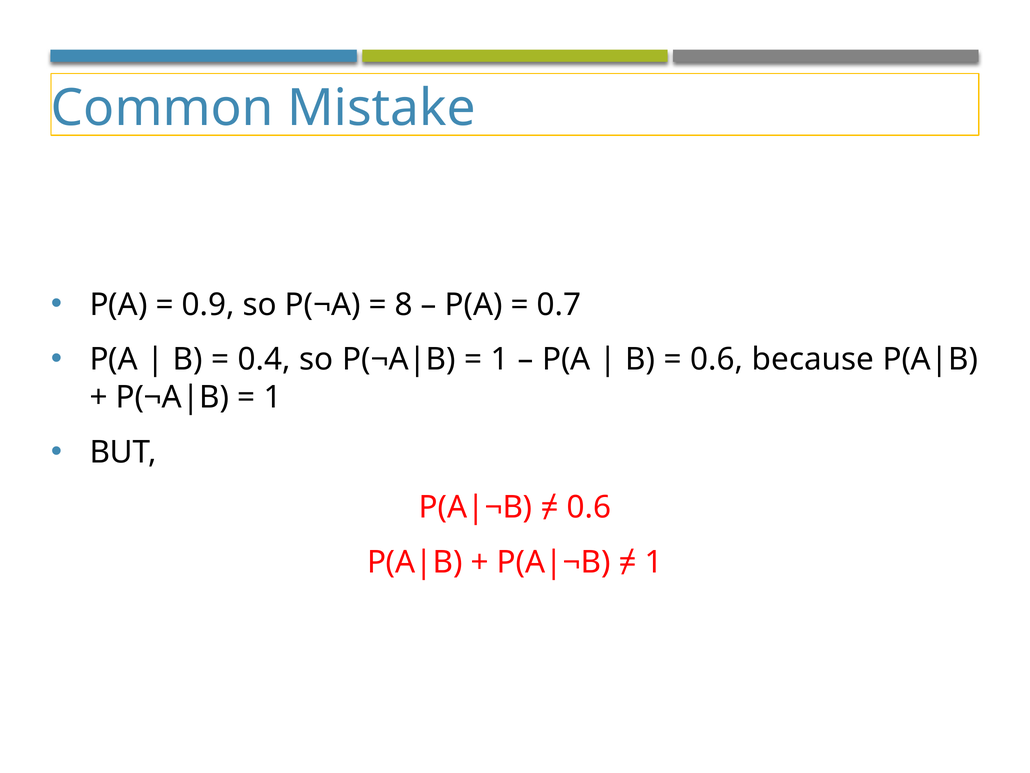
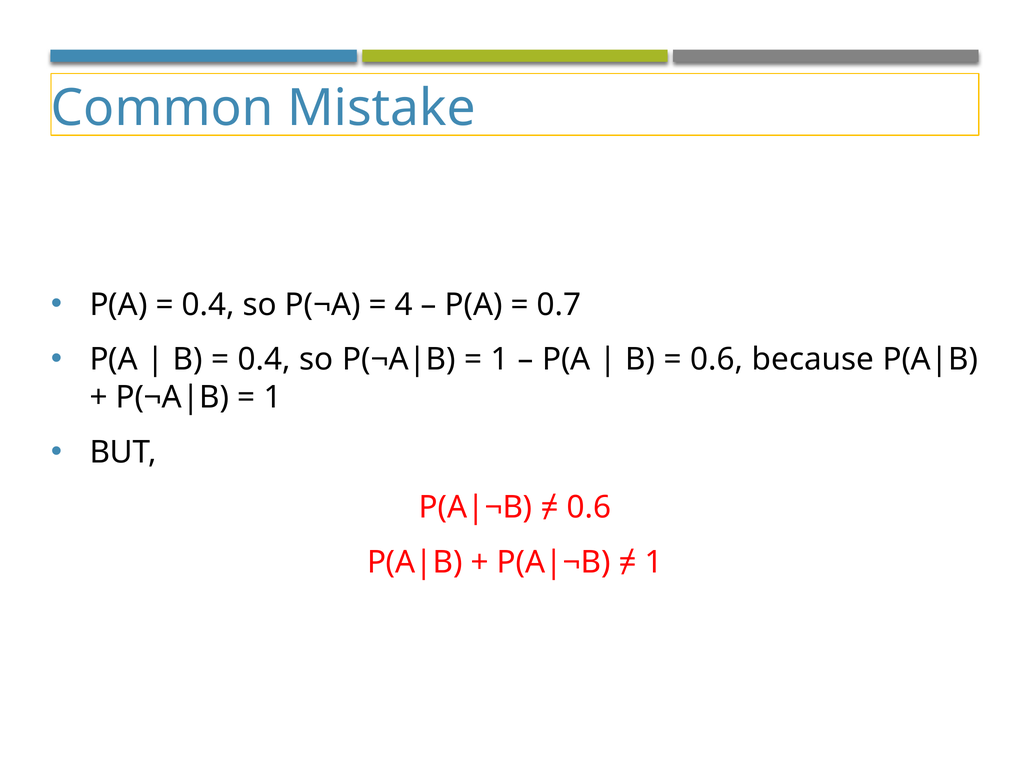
0.9: 0.9 -> 0.4 (208, 304)
8: 8 -> 4 (404, 304)
